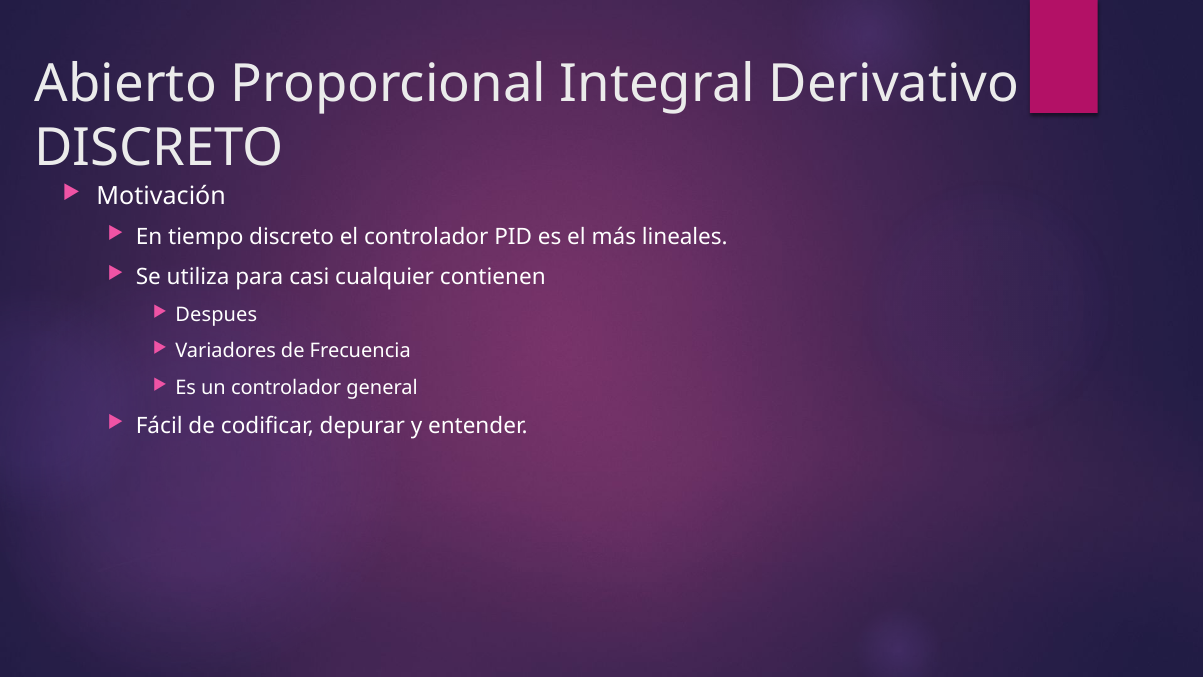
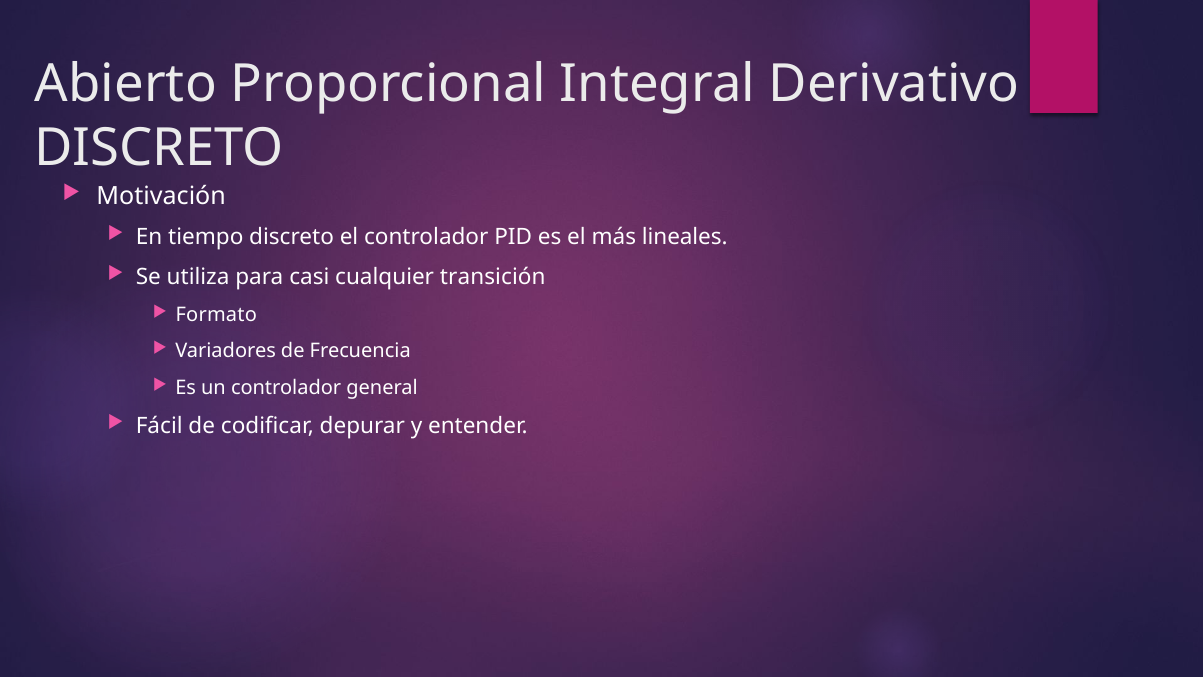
contienen: contienen -> transición (493, 277)
Despues: Despues -> Formato (216, 315)
